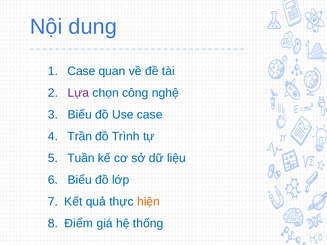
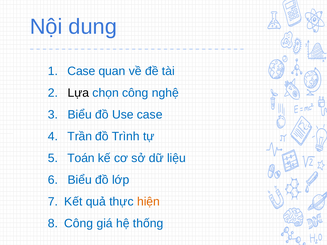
Lựa colour: purple -> black (78, 93)
Tuần: Tuần -> Toán (81, 158)
Điểm: Điểm -> Công (79, 224)
